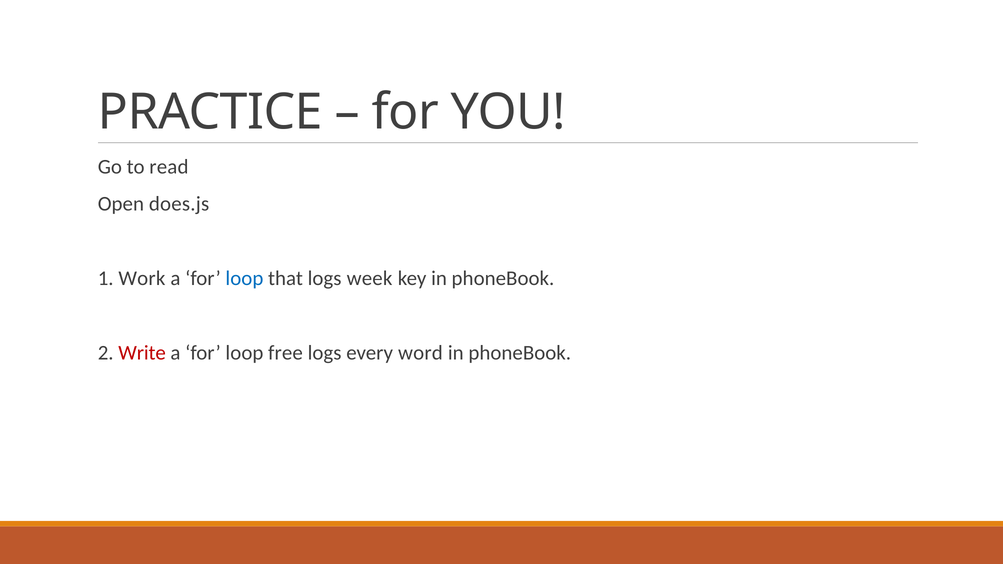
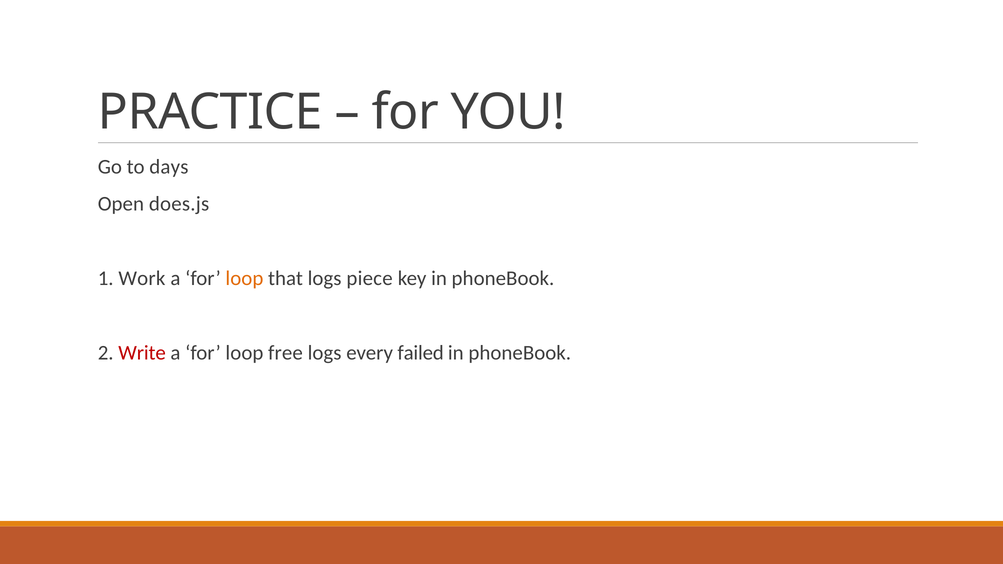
read: read -> days (169, 167)
loop colour: blue -> orange (244, 278)
week: week -> piece (370, 278)
word: word -> failed (421, 353)
